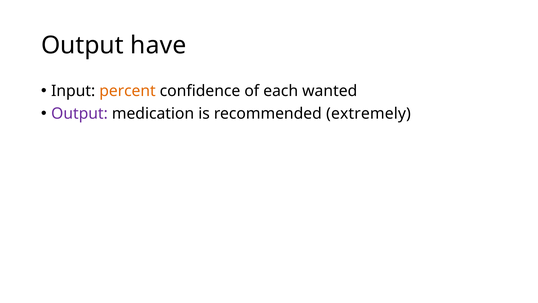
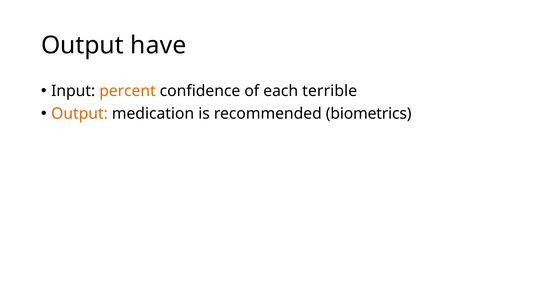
wanted: wanted -> terrible (330, 91)
Output colour: purple -> orange (79, 113)
extremely: extremely -> biometrics (369, 113)
